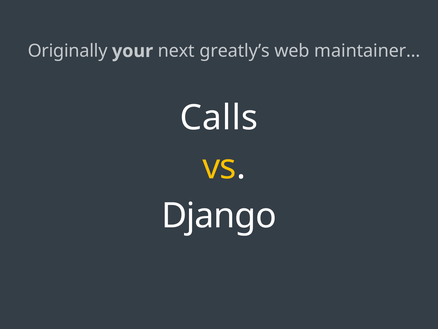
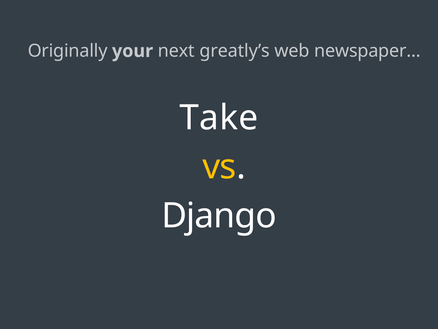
maintainer…: maintainer… -> newspaper… (367, 51)
Calls: Calls -> Take (219, 118)
